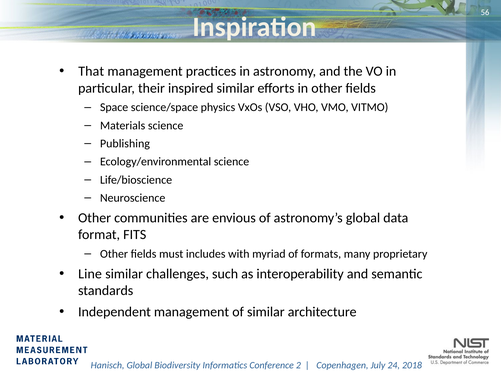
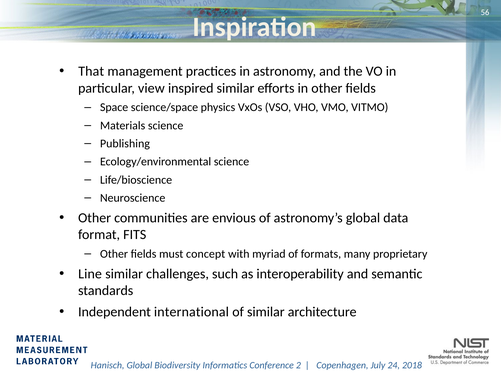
their: their -> view (151, 88)
includes: includes -> concept (206, 254)
Independent management: management -> international (191, 312)
